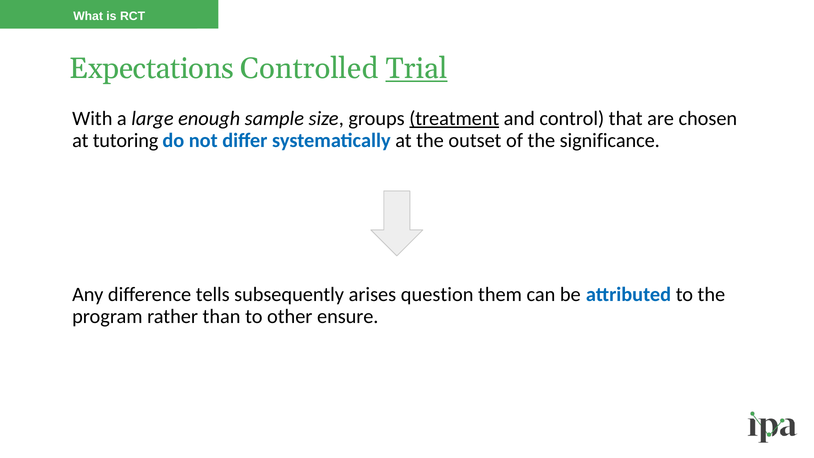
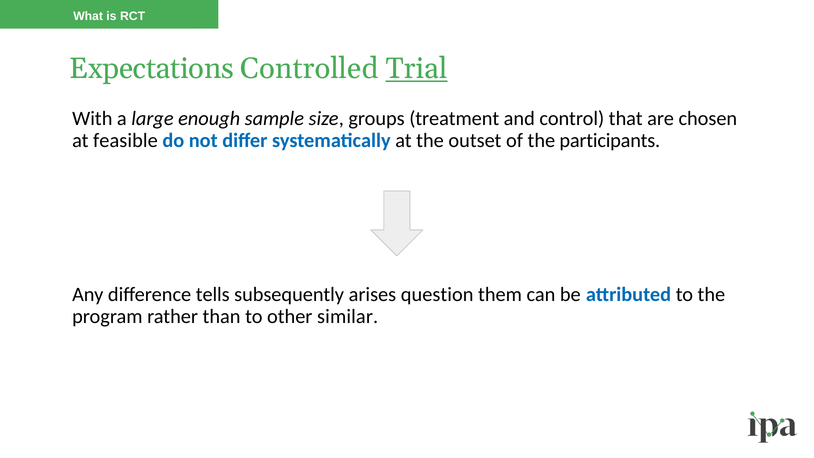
treatment underline: present -> none (454, 119)
tutoring: tutoring -> feasible (125, 141)
significance: significance -> participants (610, 141)
ensure: ensure -> similar (348, 316)
